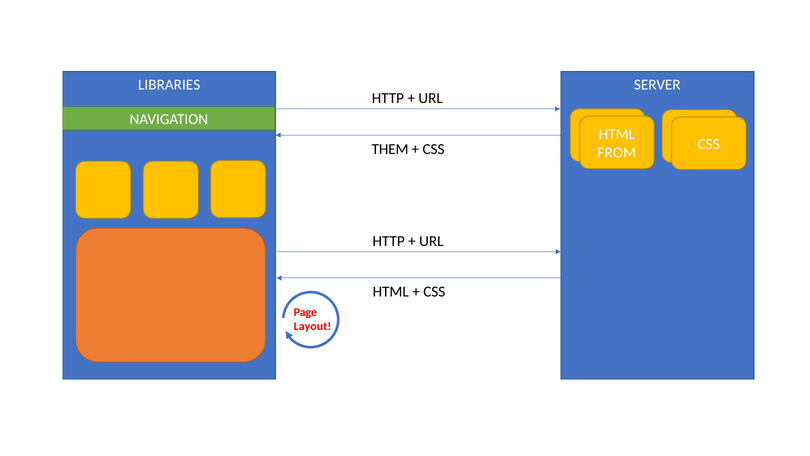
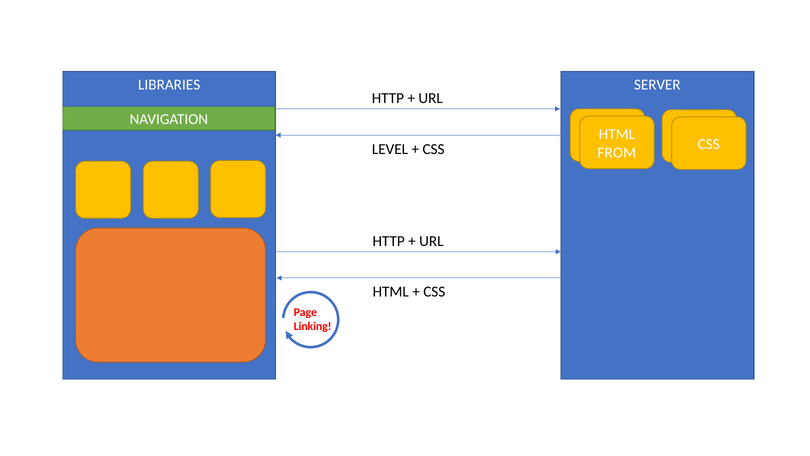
THEM: THEM -> LEVEL (390, 149)
Layout: Layout -> Linking (313, 326)
